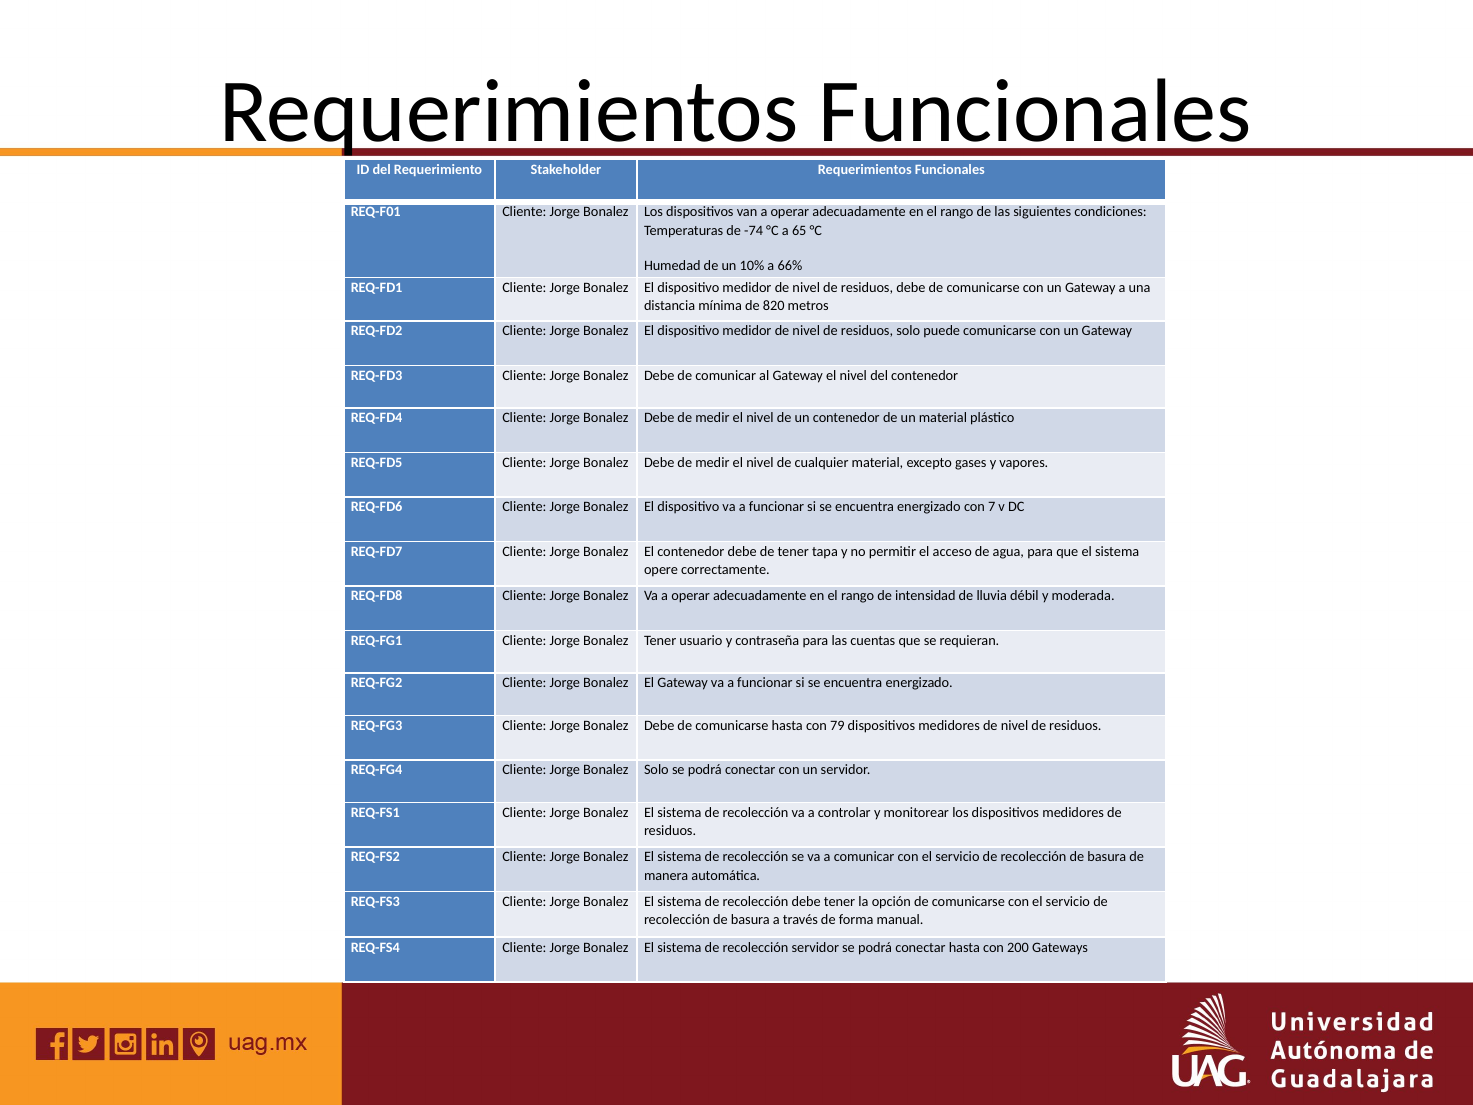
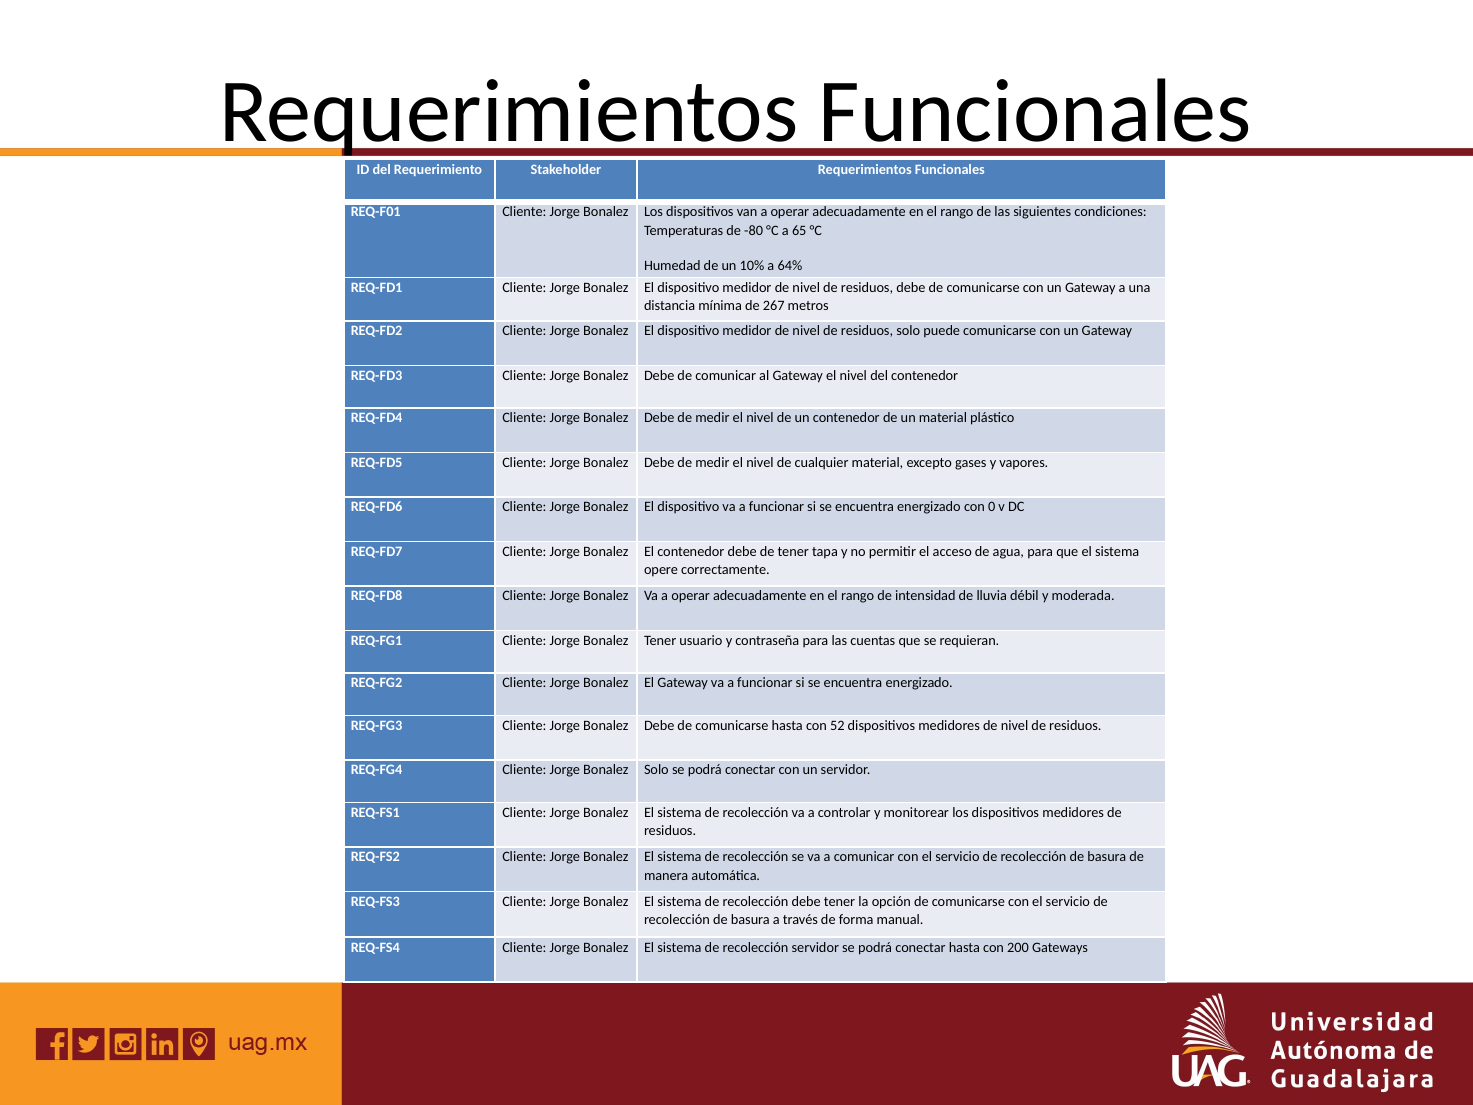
-74: -74 -> -80 (754, 231)
66%: 66% -> 64% (790, 266)
820: 820 -> 267 (774, 306)
7: 7 -> 0 (992, 507)
79: 79 -> 52 (837, 725)
